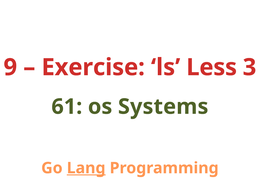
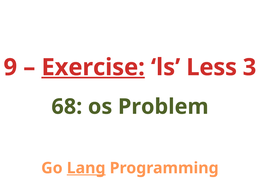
Exercise underline: none -> present (93, 67)
61: 61 -> 68 (67, 107)
Systems: Systems -> Problem (163, 107)
